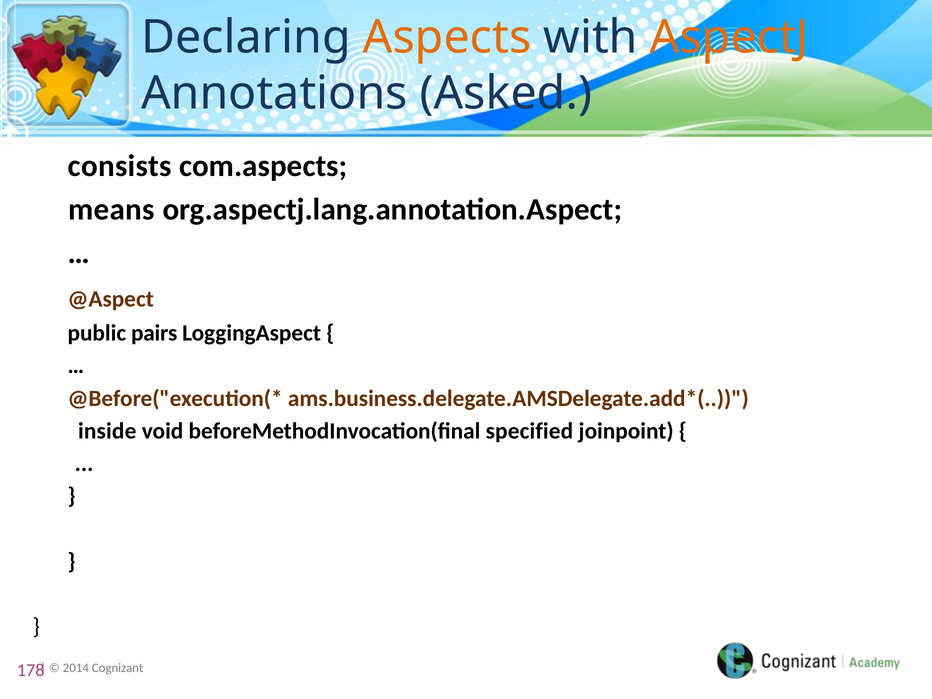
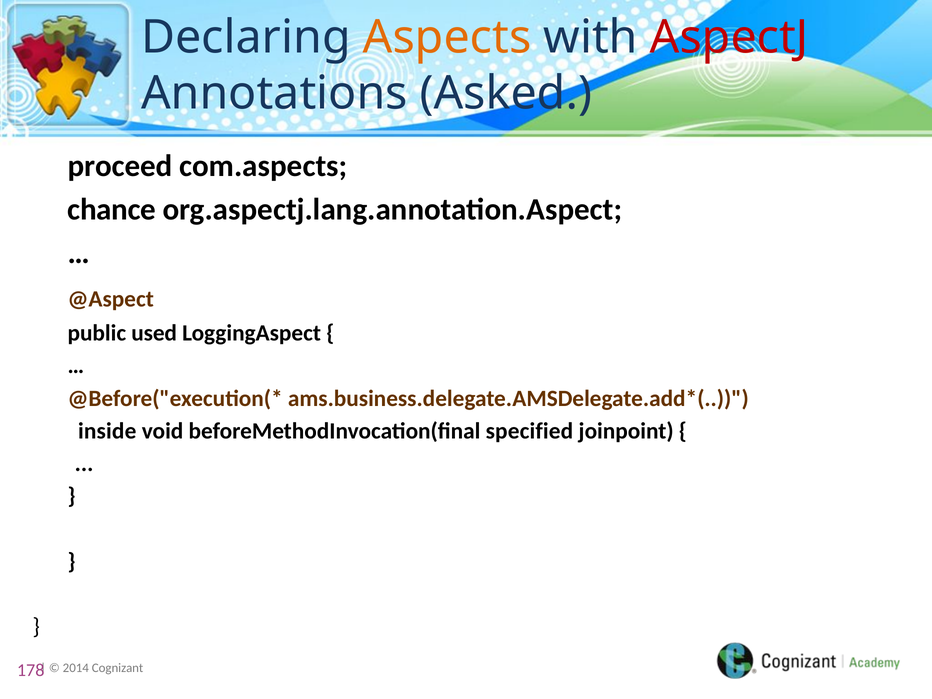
AspectJ colour: orange -> red (729, 37)
consists: consists -> proceed (120, 166)
means: means -> chance (112, 209)
pairs: pairs -> used (154, 333)
